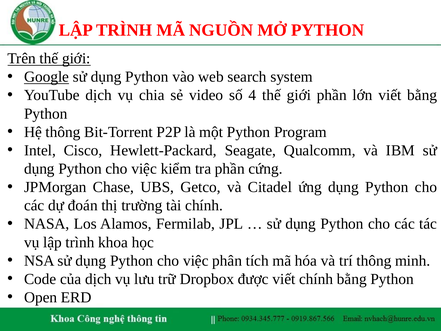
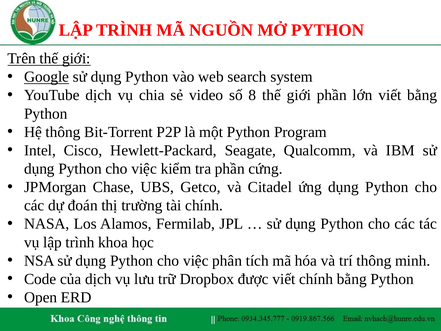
4: 4 -> 8 (252, 95)
